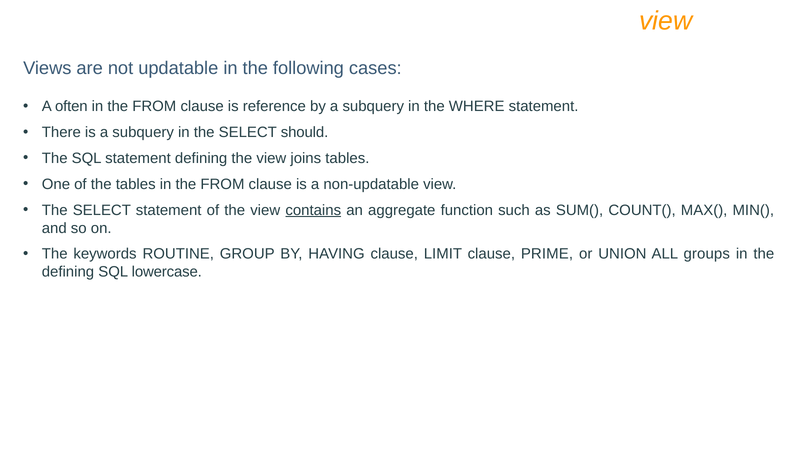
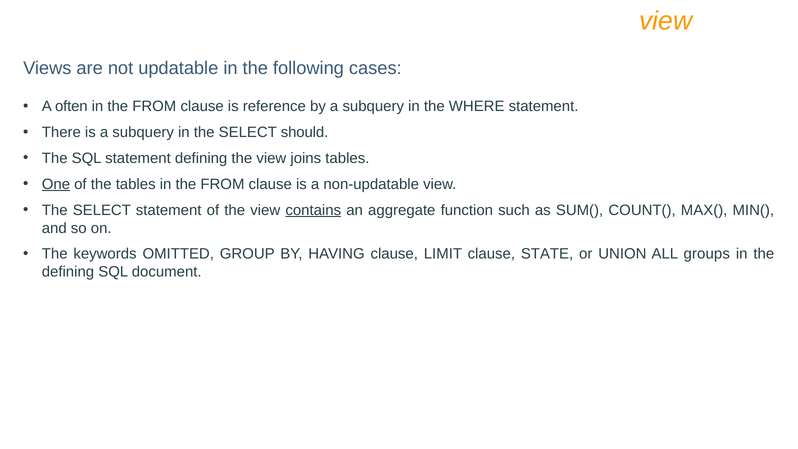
One underline: none -> present (56, 184)
ROUTINE: ROUTINE -> OMITTED (178, 254)
PRIME: PRIME -> STATE (547, 254)
lowercase: lowercase -> document (167, 272)
